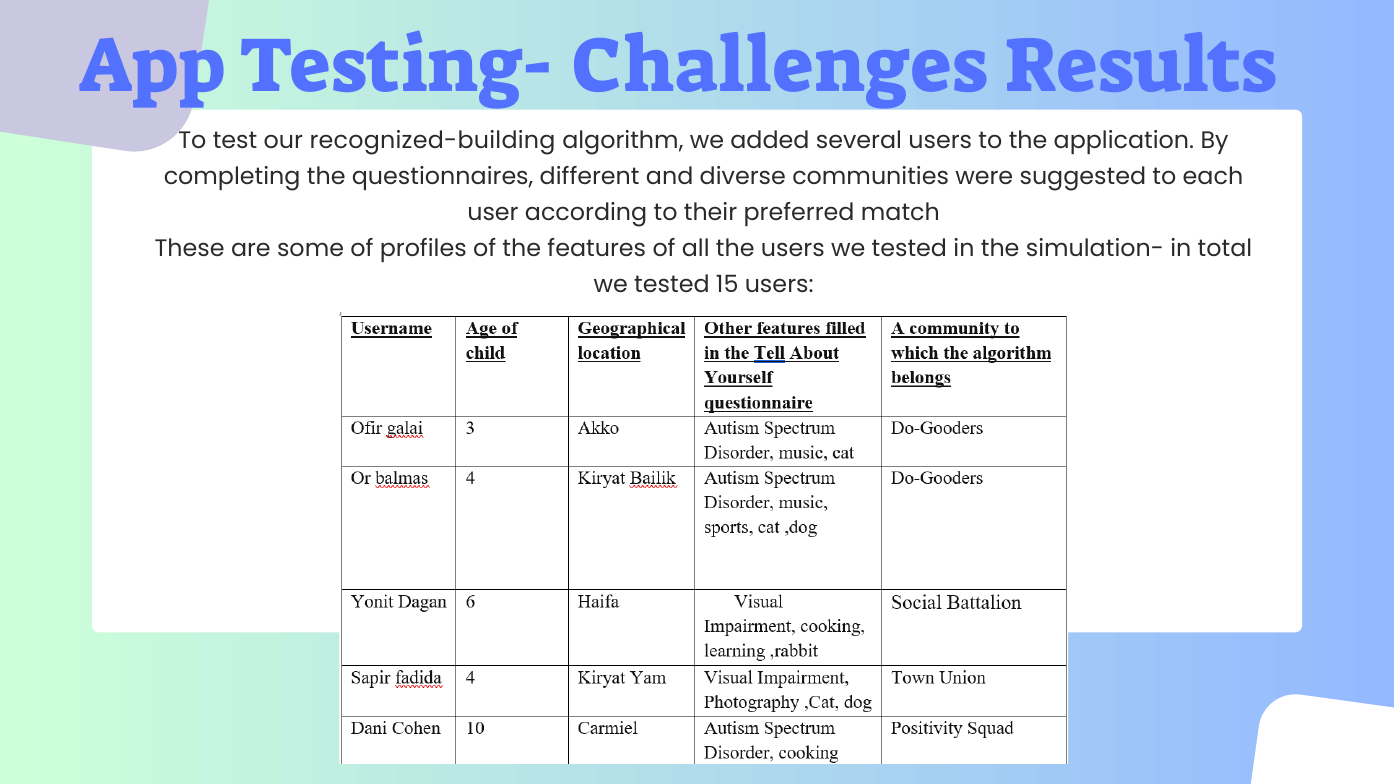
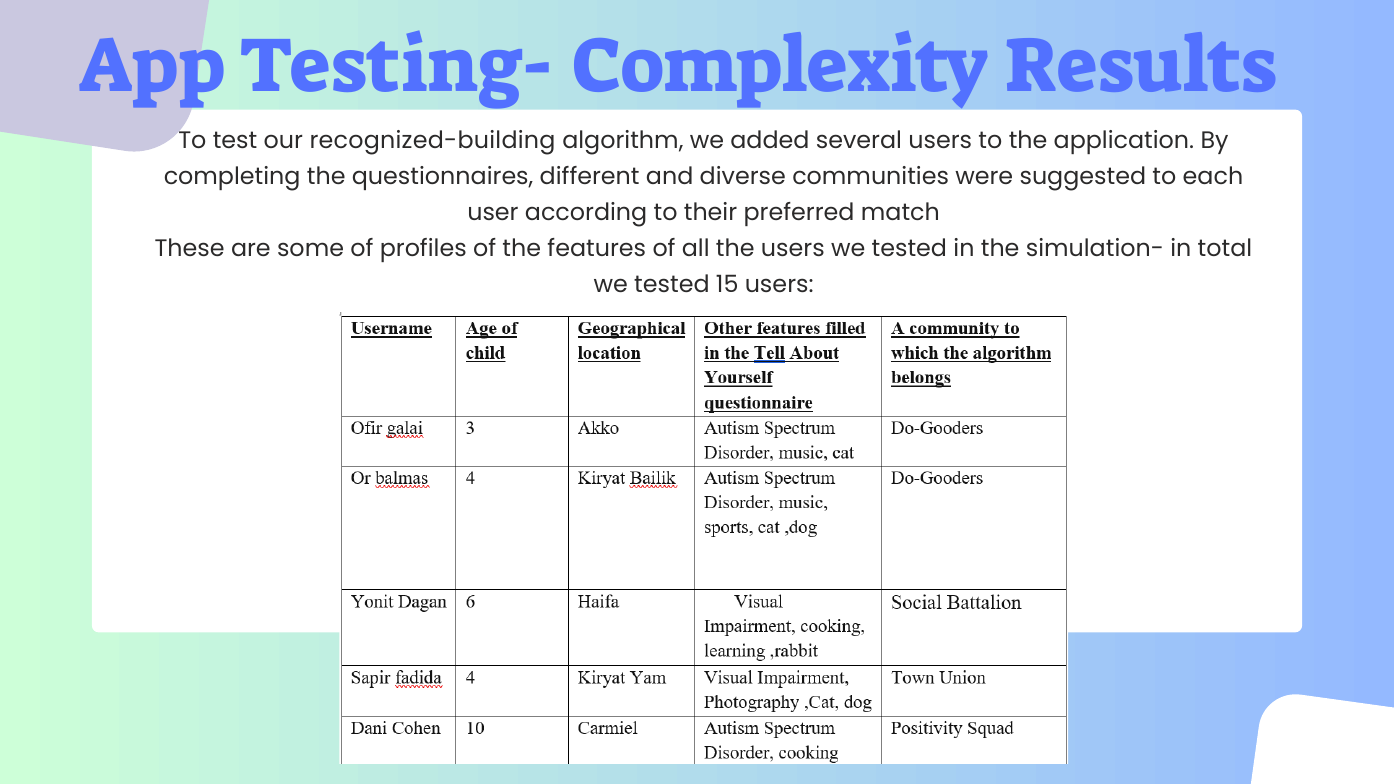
Challenges: Challenges -> Complexity (781, 66)
